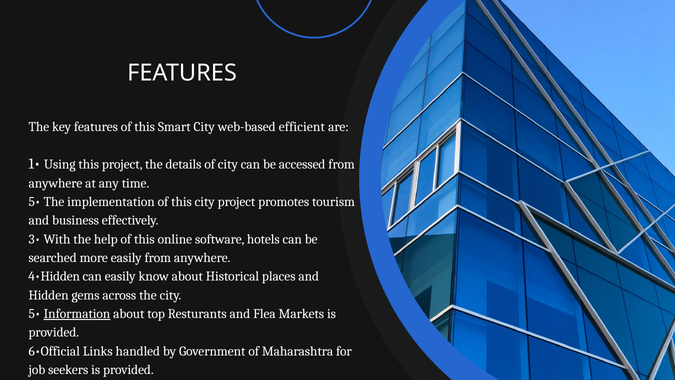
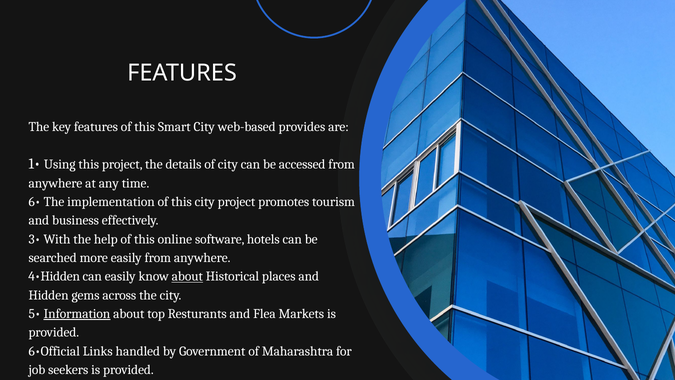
efficient: efficient -> provides (302, 127)
5•: 5• -> 6• (35, 202)
about underline: none -> present (187, 276)
